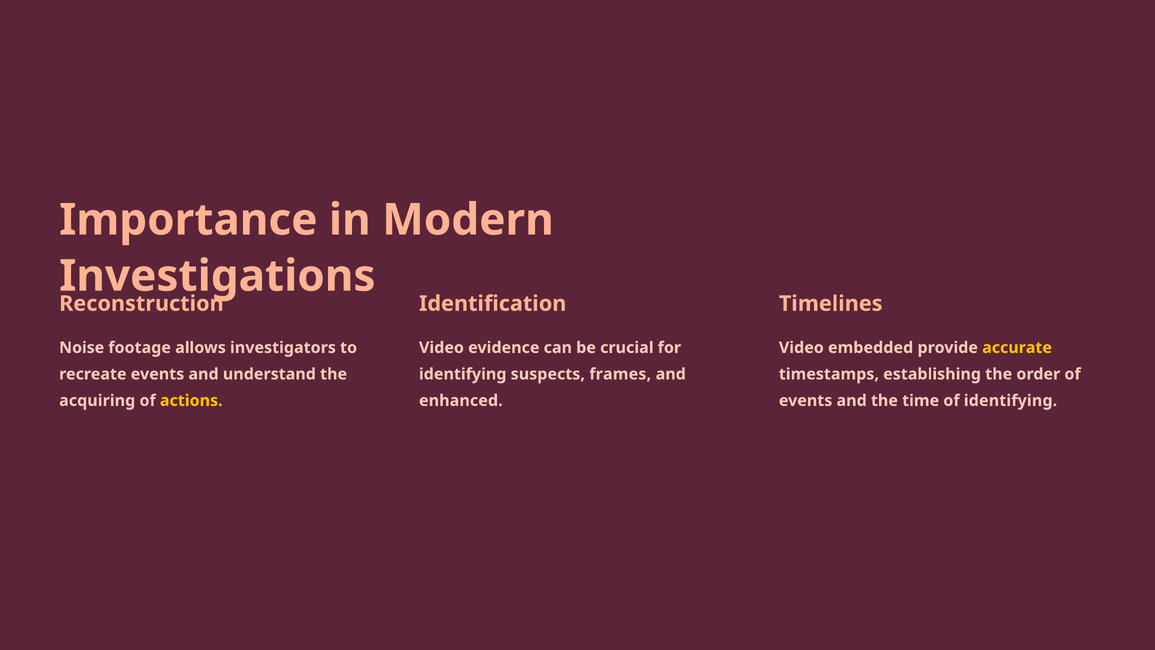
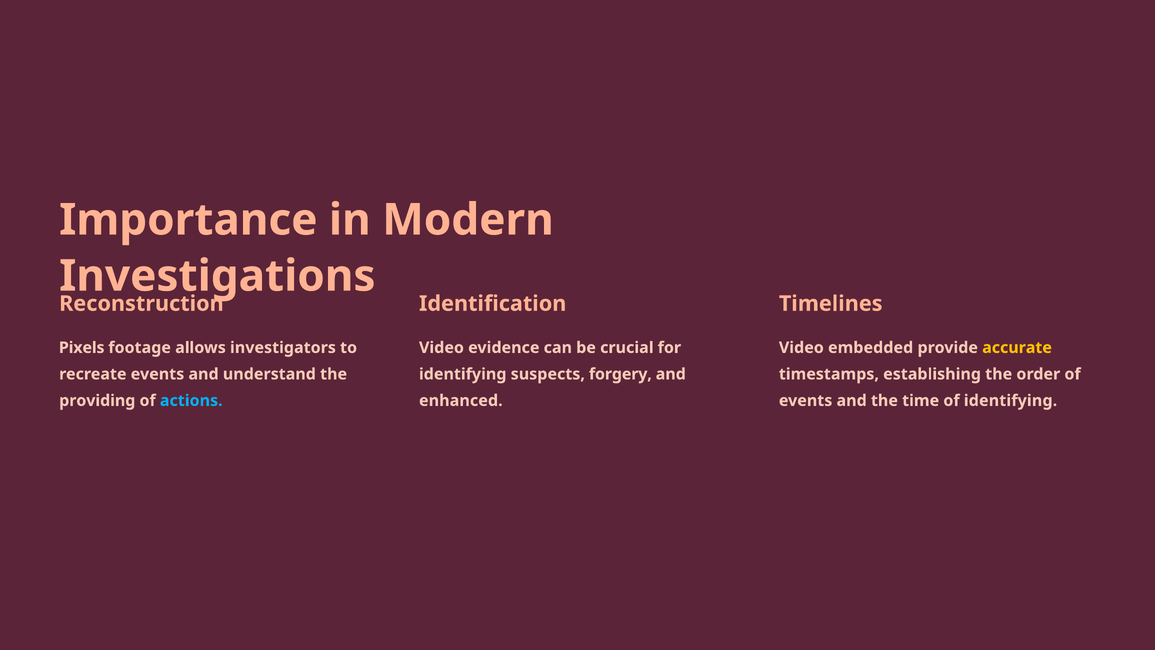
Noise: Noise -> Pixels (82, 348)
frames: frames -> forgery (620, 374)
acquiring: acquiring -> providing (97, 400)
actions colour: yellow -> light blue (191, 400)
